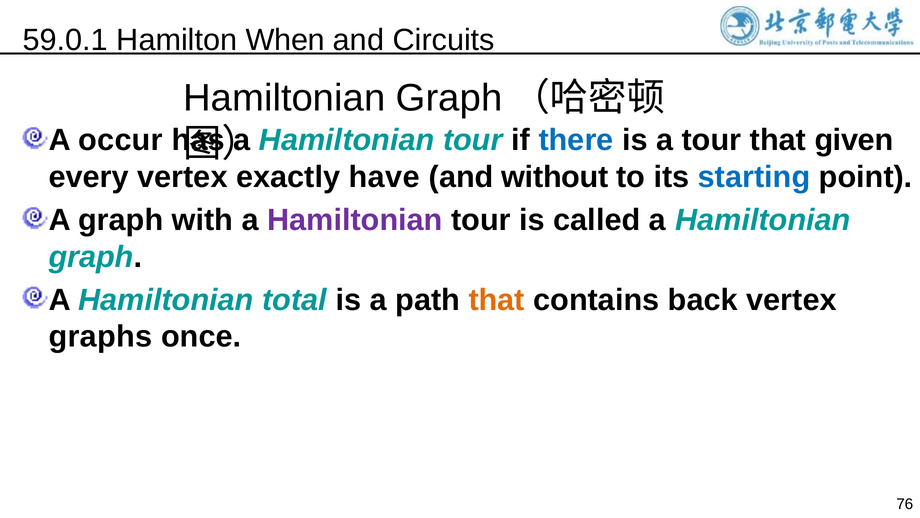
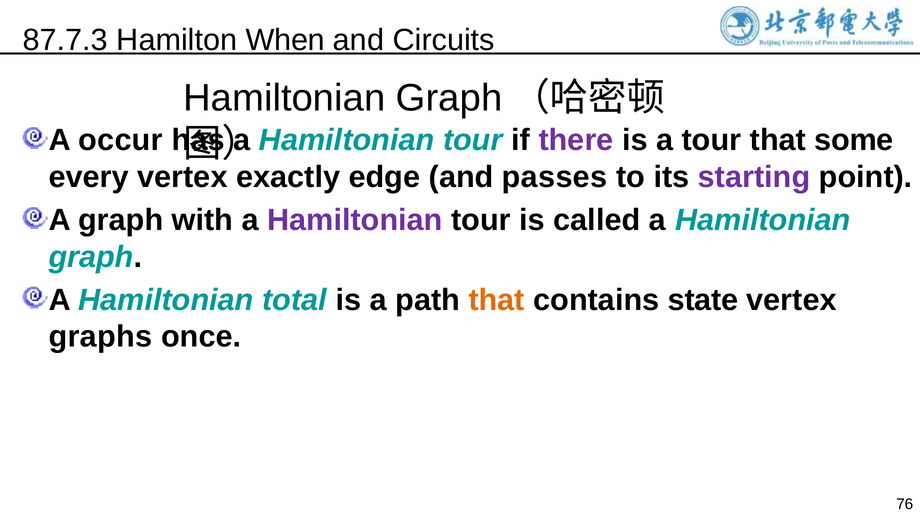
59.0.1: 59.0.1 -> 87.7.3 (65, 40)
there colour: blue -> purple (576, 140)
given: given -> some (854, 140)
have: have -> edge (384, 177)
without: without -> passes (555, 177)
starting colour: blue -> purple (754, 177)
back: back -> state (703, 300)
